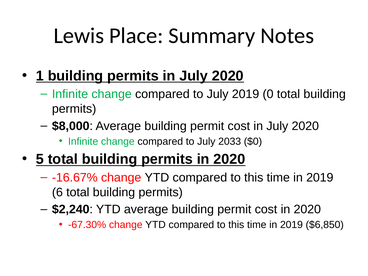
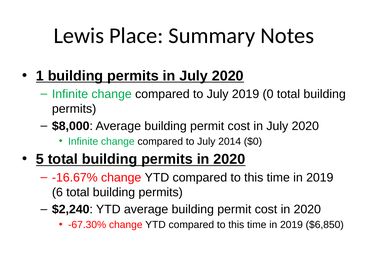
2033: 2033 -> 2014 (230, 141)
